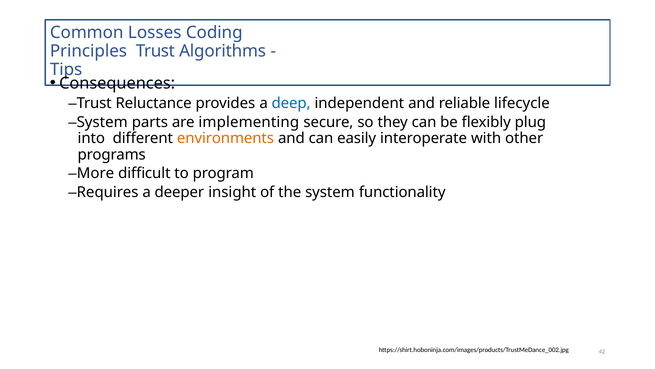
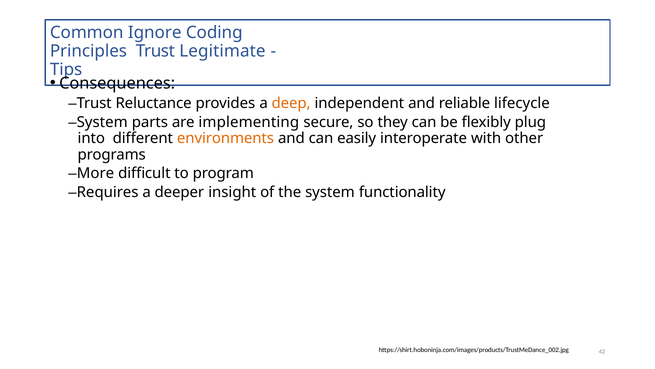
Losses: Losses -> Ignore (155, 33)
Algorithms: Algorithms -> Legitimate (222, 51)
deep colour: blue -> orange (291, 103)
